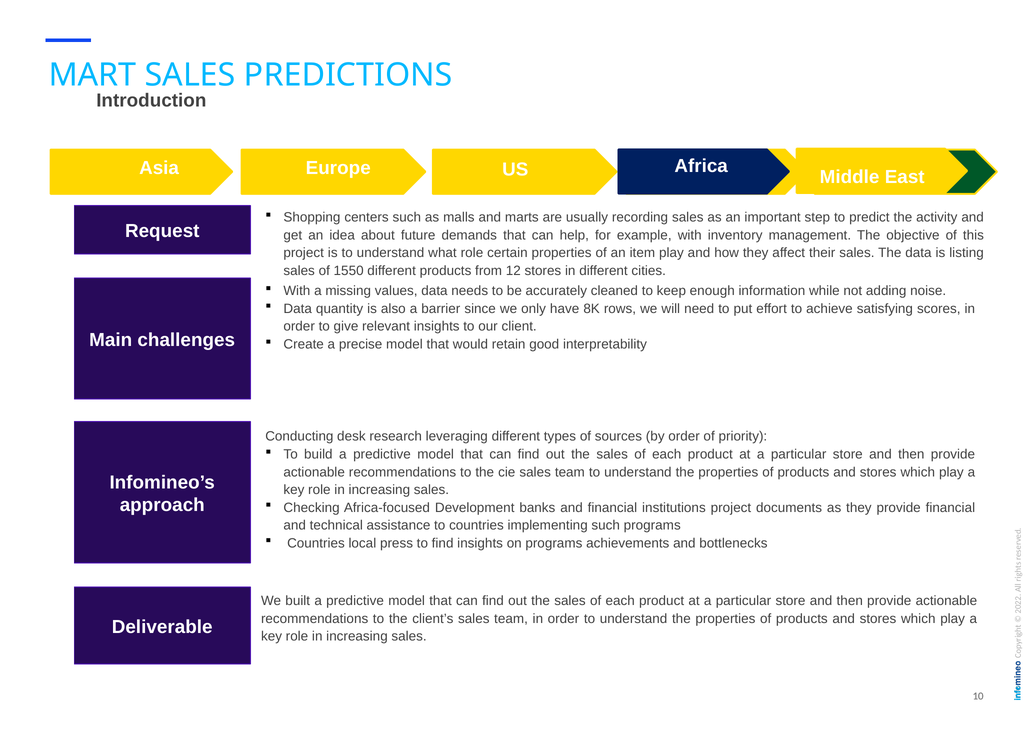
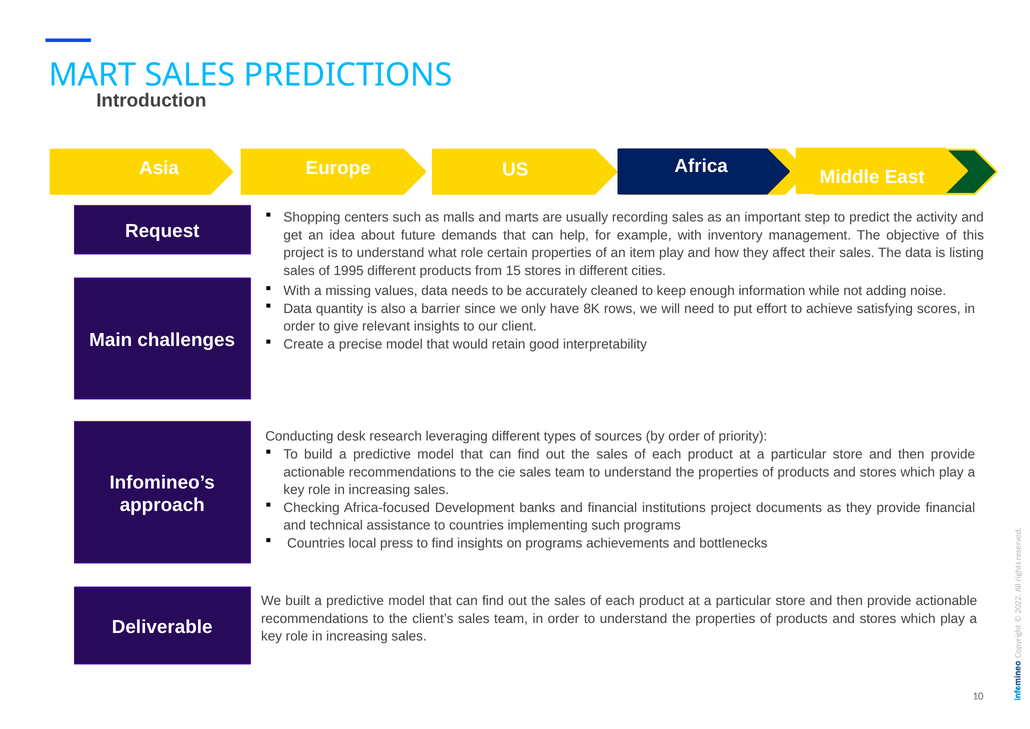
1550: 1550 -> 1995 (349, 270)
12: 12 -> 15 (513, 270)
